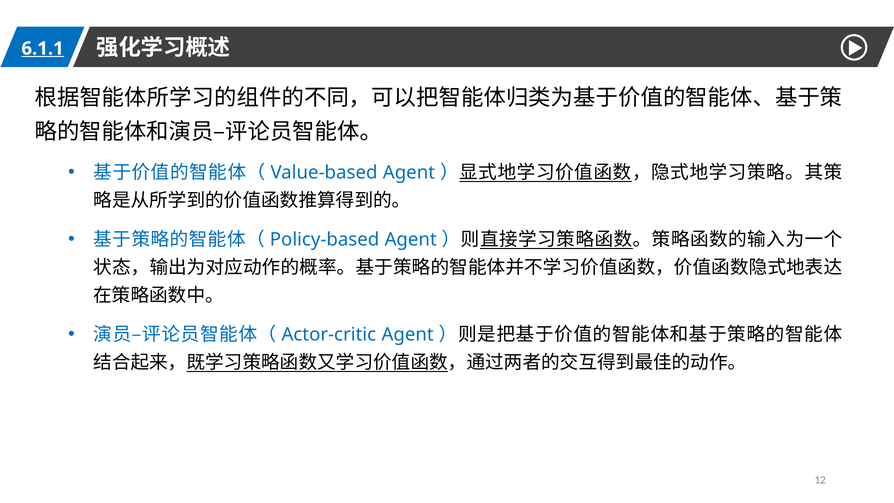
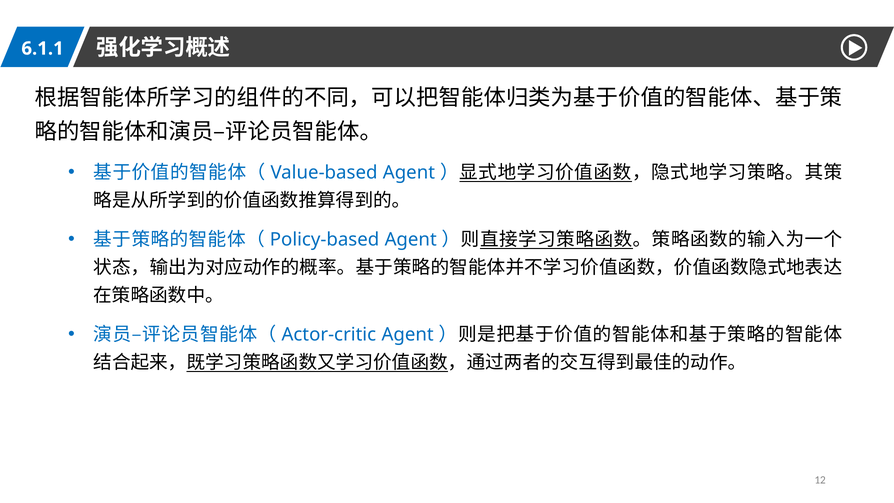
6.1.1 underline: present -> none (43, 48)
